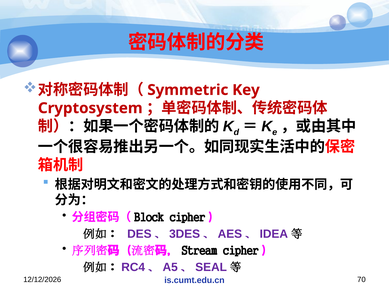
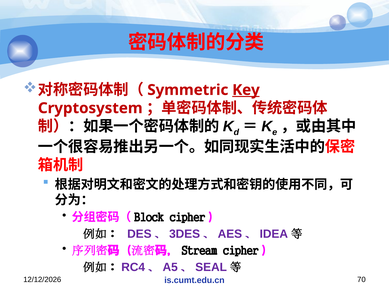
Key underline: none -> present (246, 90)
